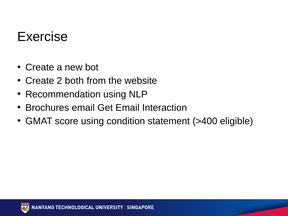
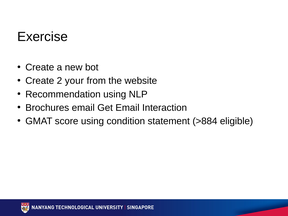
both: both -> your (74, 81)
>400: >400 -> >884 (205, 121)
